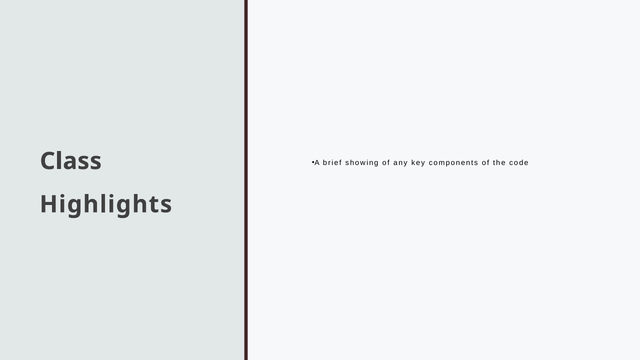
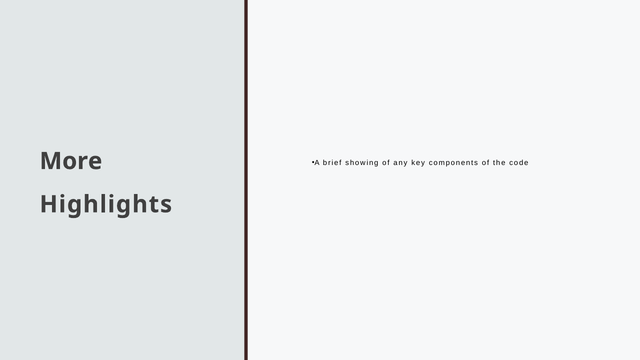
Class: Class -> More (71, 161)
